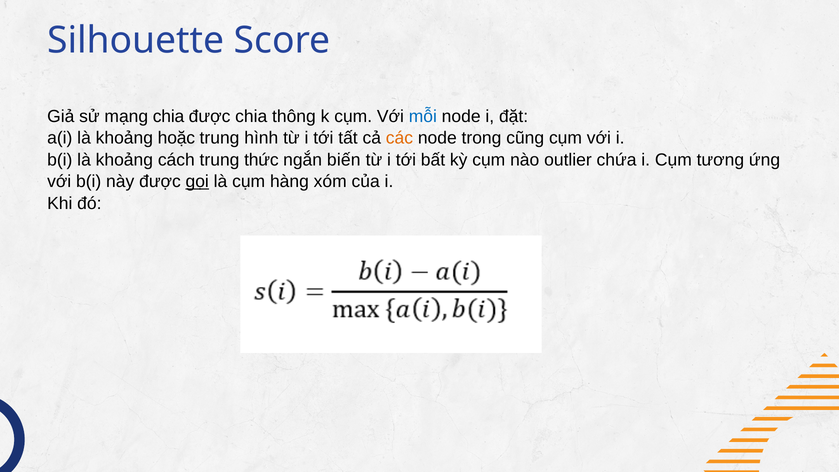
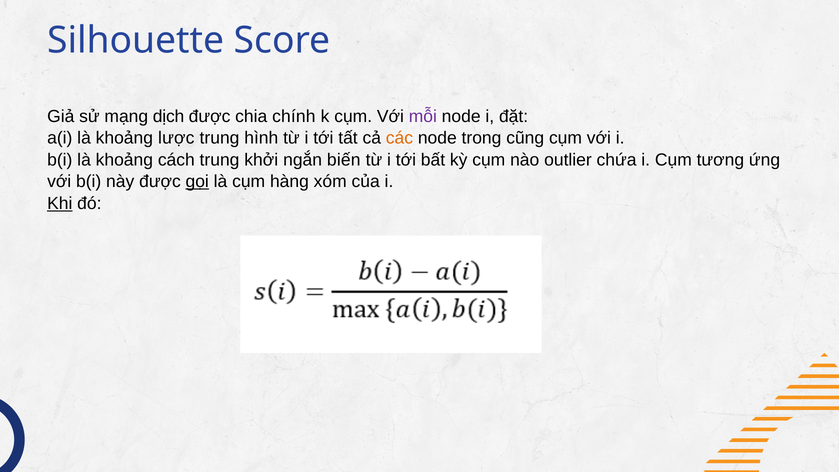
mạng chia: chia -> dịch (169, 116)
thông: thông -> chính (294, 116)
mỗi colour: blue -> purple (423, 116)
hoặc: hoặc -> lược (176, 138)
thức: thức -> khởi (261, 160)
Khi underline: none -> present (60, 203)
